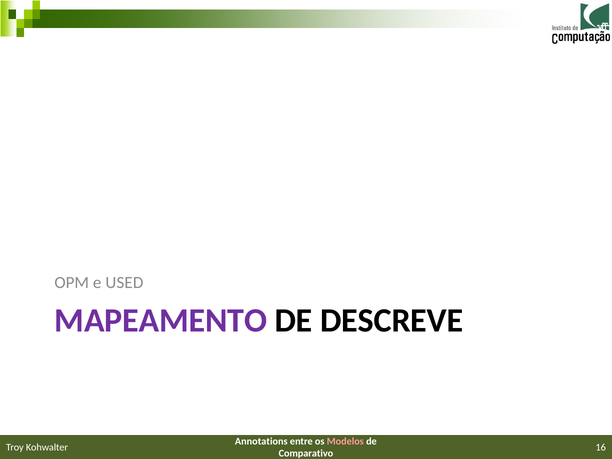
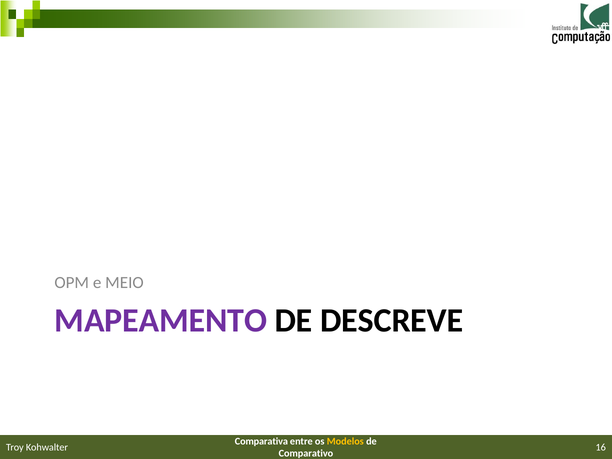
USED: USED -> MEIO (124, 283)
Annotations: Annotations -> Comparativa (261, 441)
Modelos colour: pink -> yellow (345, 441)
